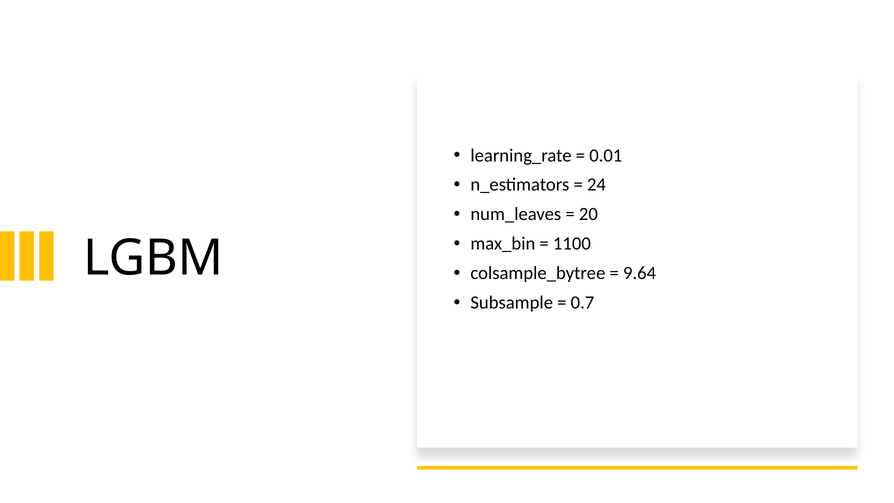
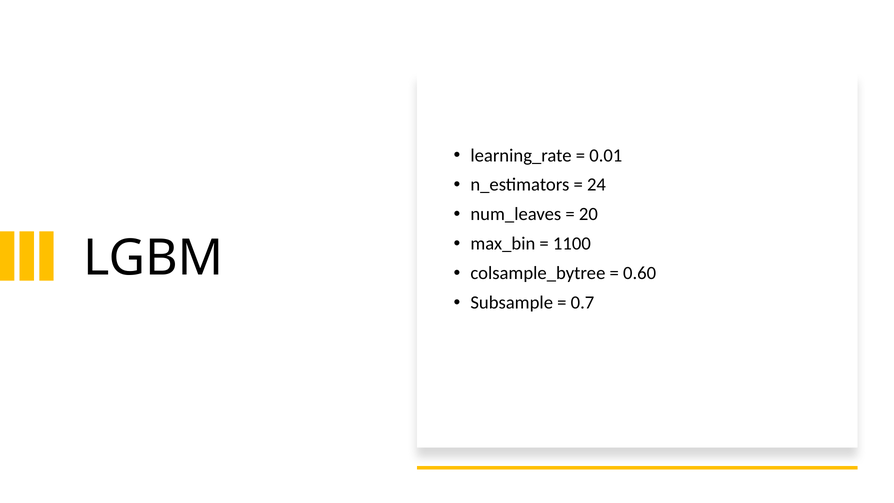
9.64: 9.64 -> 0.60 (640, 273)
